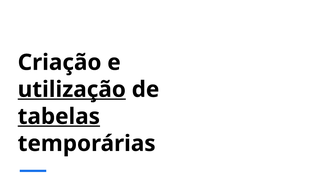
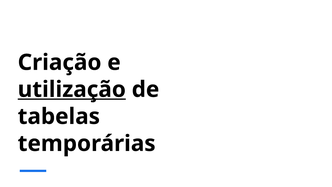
tabelas underline: present -> none (59, 116)
